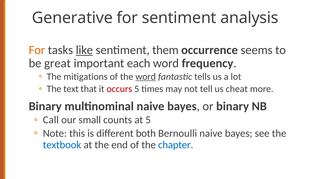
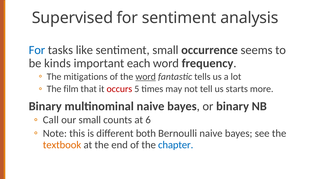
Generative: Generative -> Supervised (72, 18)
For colour: orange -> blue (37, 50)
like underline: present -> none (84, 50)
sentiment them: them -> small (165, 50)
great: great -> kinds (57, 63)
text: text -> film (71, 89)
cheat: cheat -> starts (237, 89)
at 5: 5 -> 6 (148, 120)
textbook colour: blue -> orange (62, 145)
